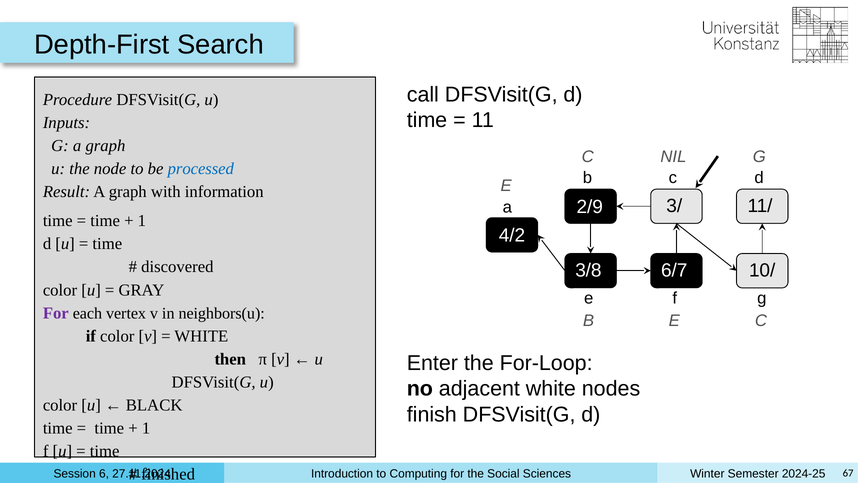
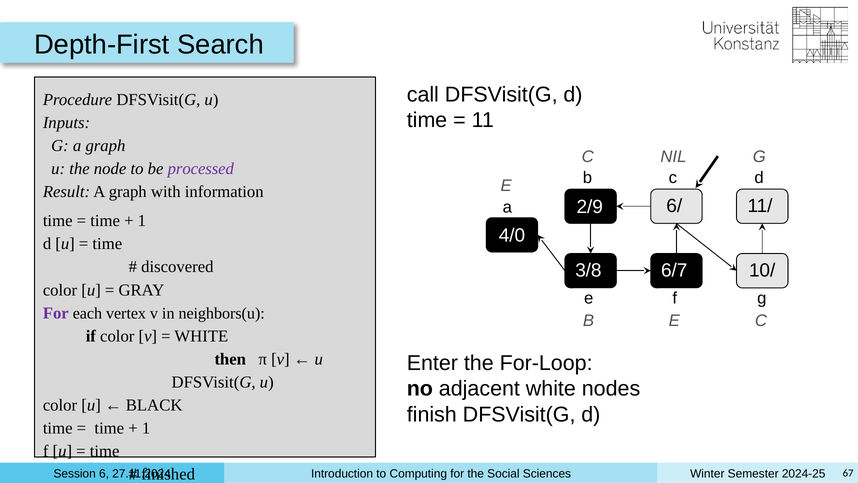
processed colour: blue -> purple (201, 169)
3/: 3/ -> 6/ (674, 206)
4/2: 4/2 -> 4/0 (512, 235)
